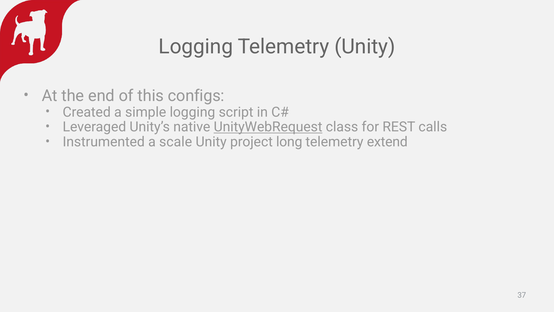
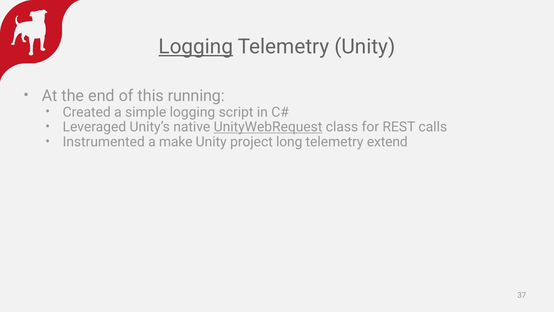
Logging underline: none -> present (196, 47)
configs: configs -> running (196, 96)
scale: scale -> make (176, 142)
